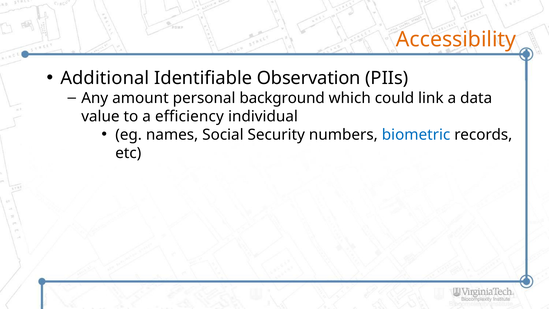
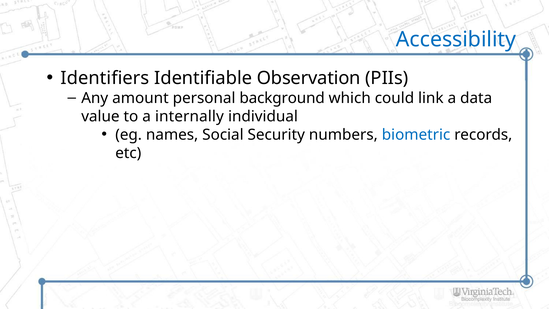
Accessibility colour: orange -> blue (456, 40)
Additional: Additional -> Identifiers (105, 78)
efficiency: efficiency -> internally (189, 116)
